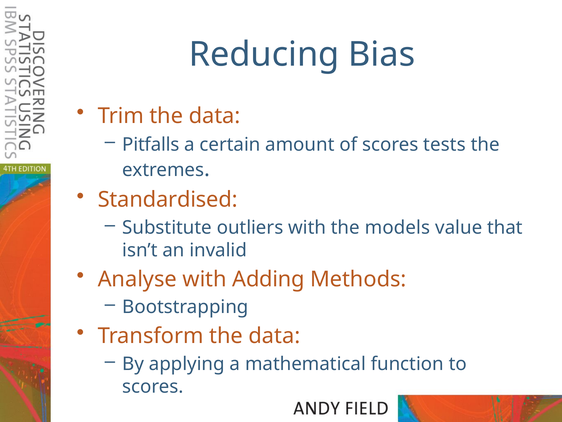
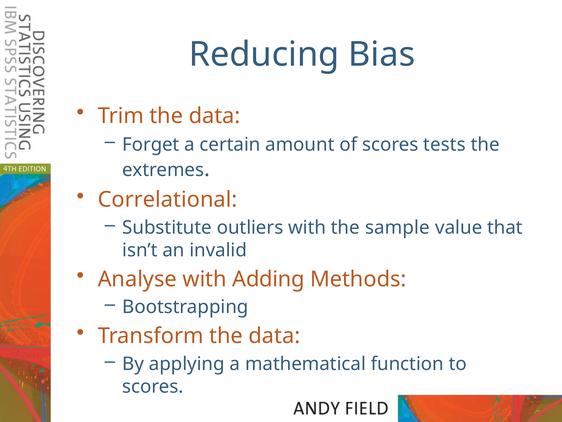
Pitfalls: Pitfalls -> Forget (151, 144)
Standardised: Standardised -> Correlational (168, 200)
models: models -> sample (397, 227)
